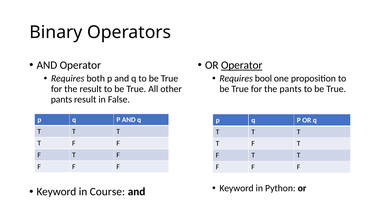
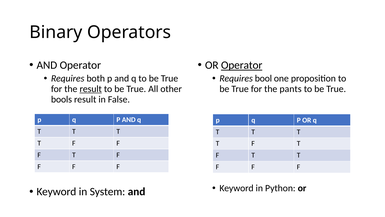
result underline: none -> present (91, 89)
pants: pants -> bools (61, 99)
Course: Course -> System (107, 191)
